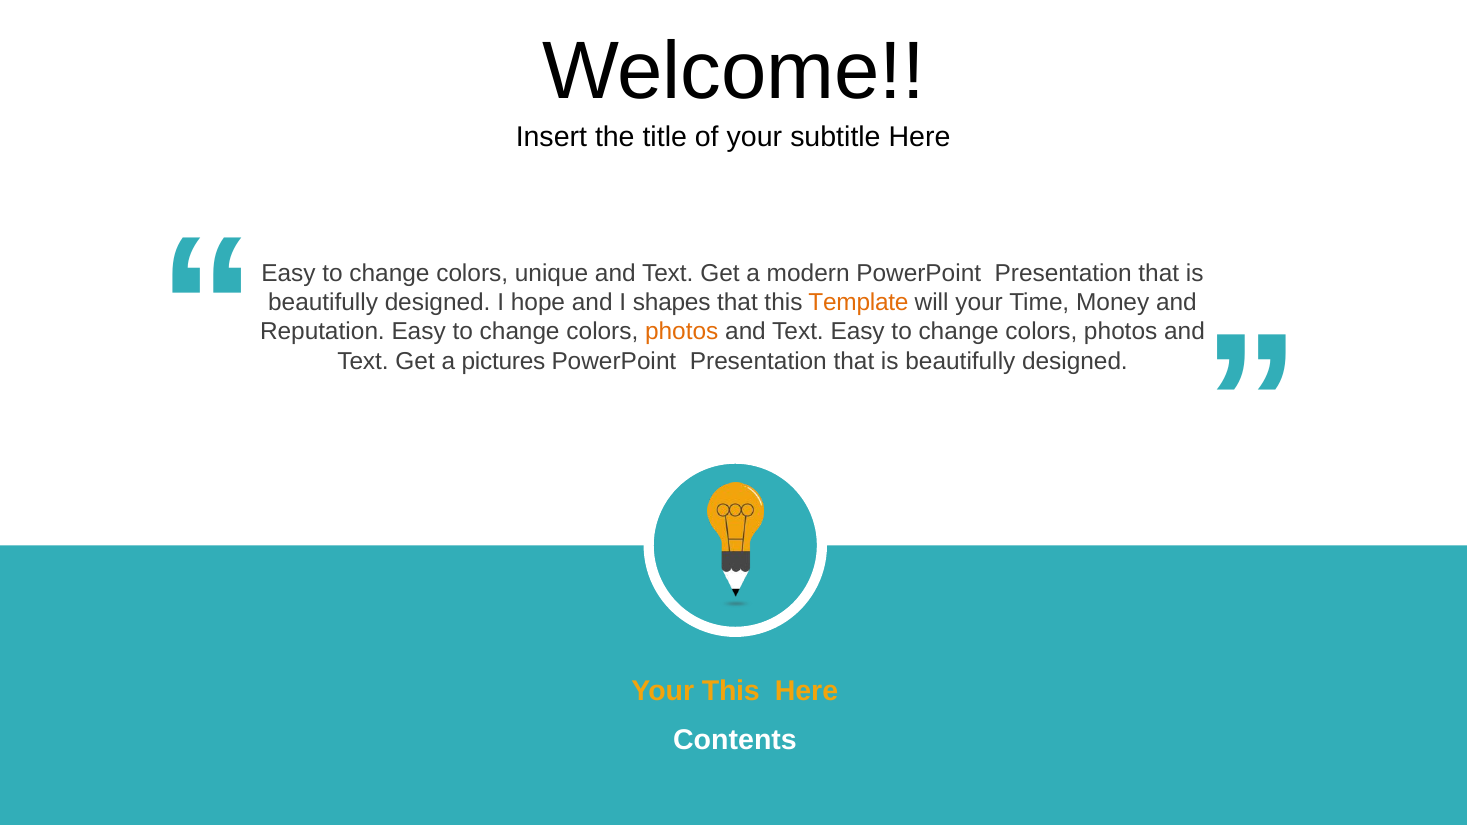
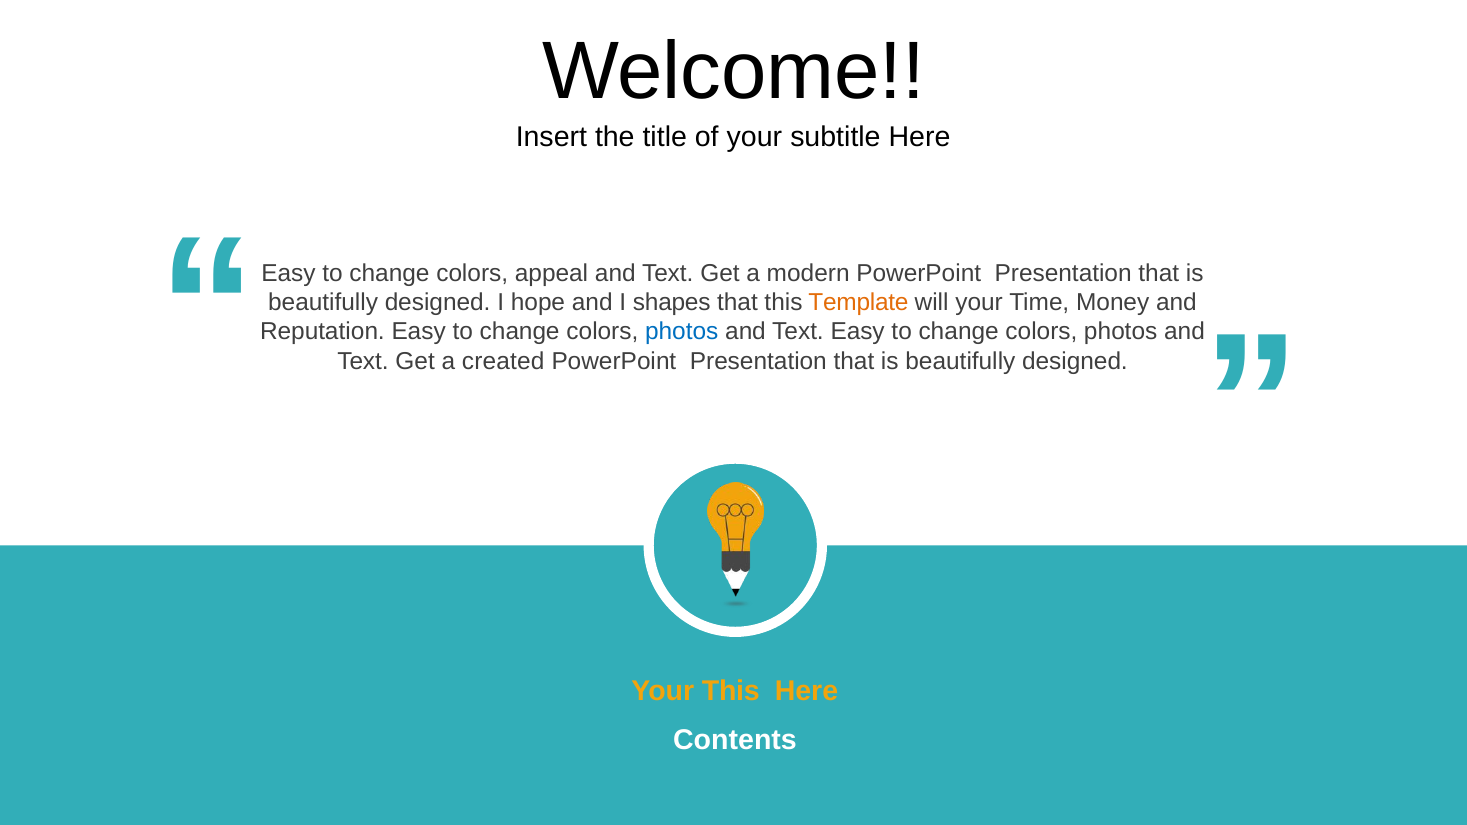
unique: unique -> appeal (552, 273)
photos colour: orange -> blue (682, 332)
pictures: pictures -> created (503, 361)
